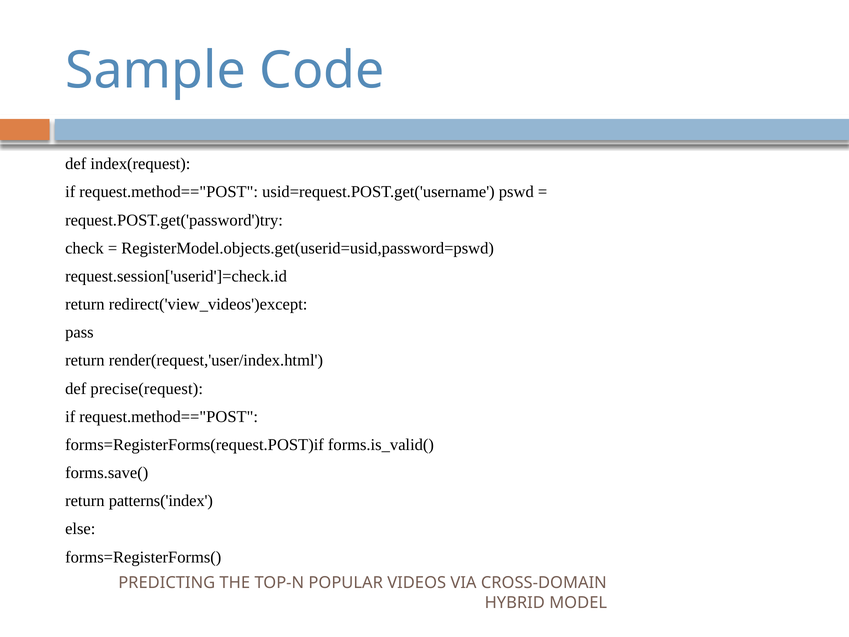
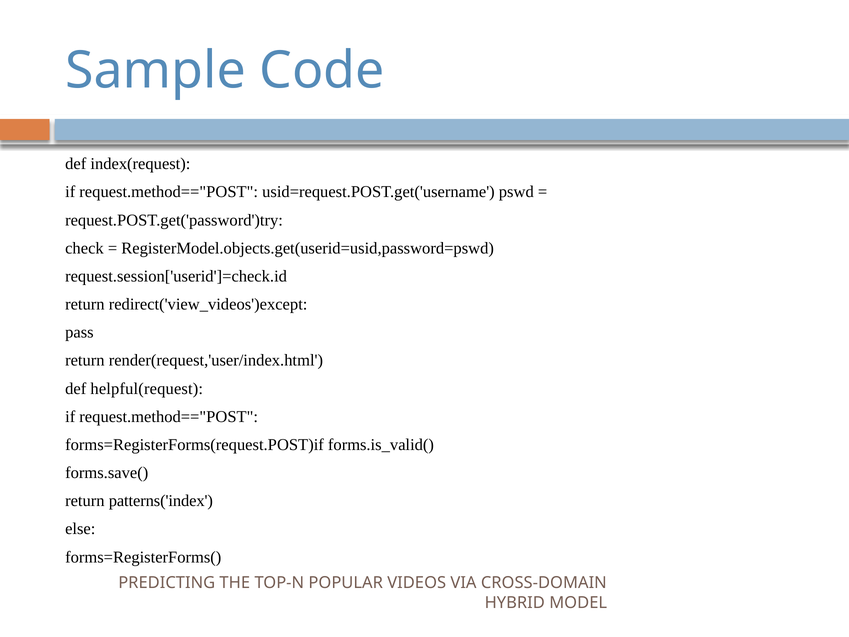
precise(request: precise(request -> helpful(request (147, 388)
